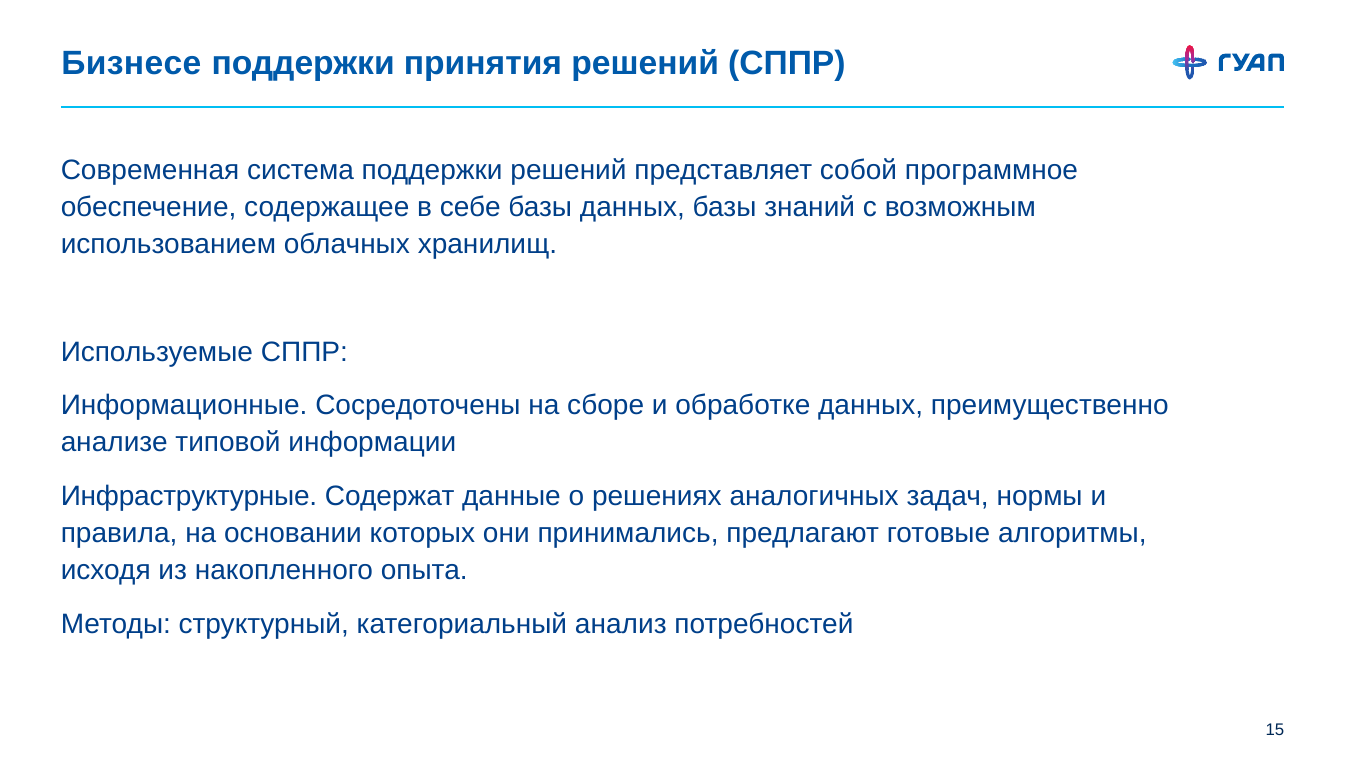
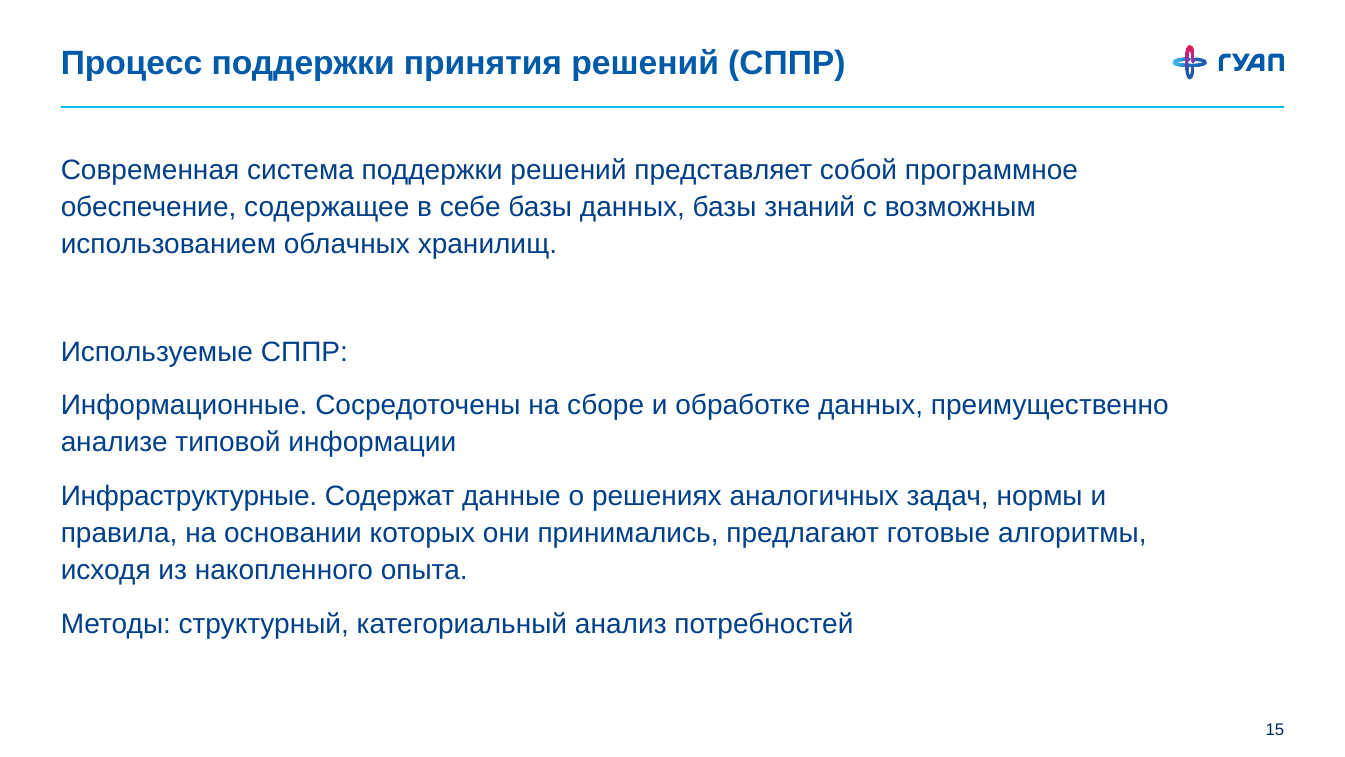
Бизнесе: Бизнесе -> Процесс (132, 63)
